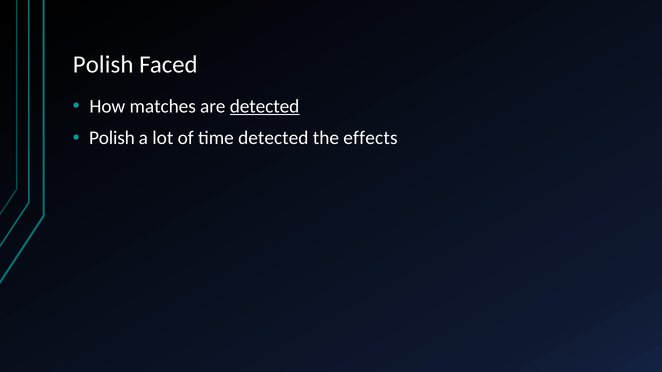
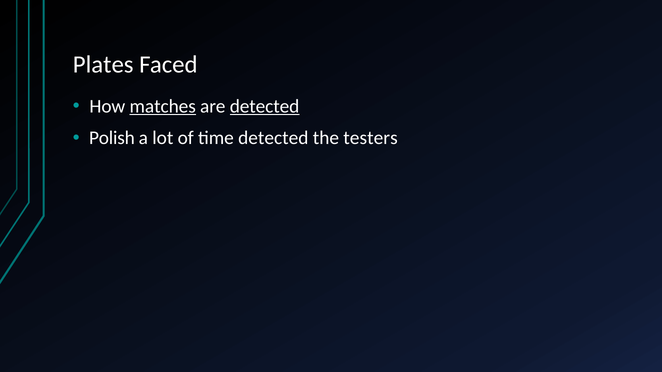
Polish: Polish -> Plates (103, 65)
matches underline: none -> present (163, 106)
effects: effects -> testers (371, 138)
